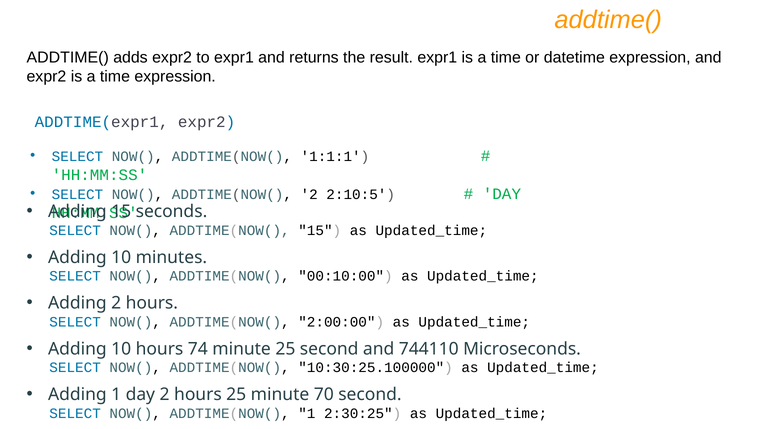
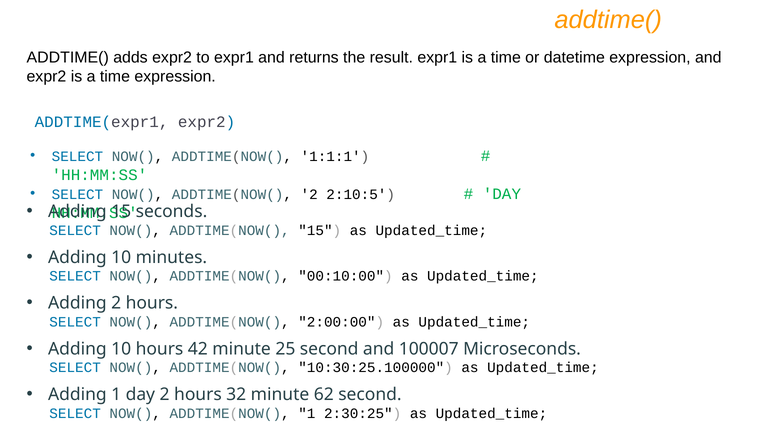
74: 74 -> 42 (198, 349)
744110: 744110 -> 100007 (429, 349)
hours 25: 25 -> 32 (236, 395)
70: 70 -> 62 (324, 395)
